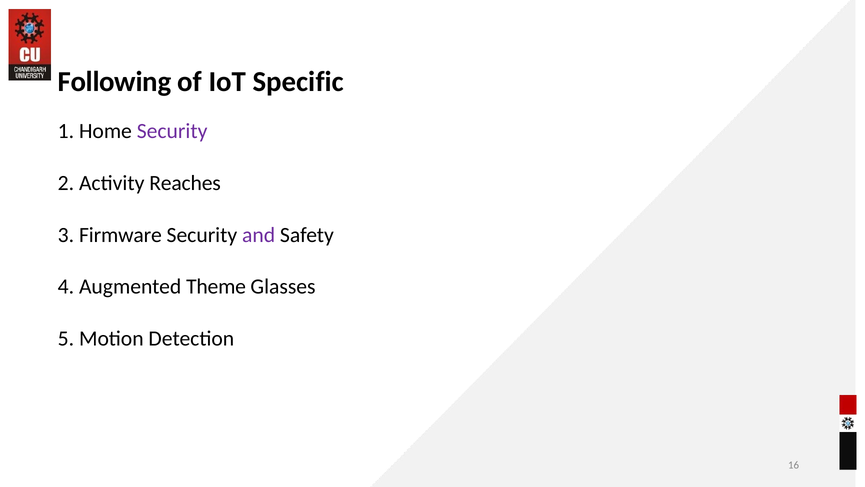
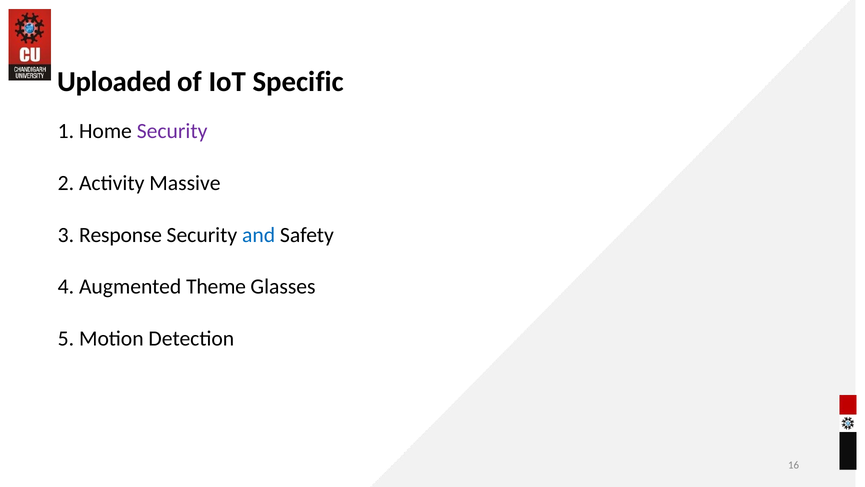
Following: Following -> Uploaded (114, 82)
Reaches: Reaches -> Massive (185, 183)
Firmware: Firmware -> Response (120, 235)
and colour: purple -> blue (259, 235)
